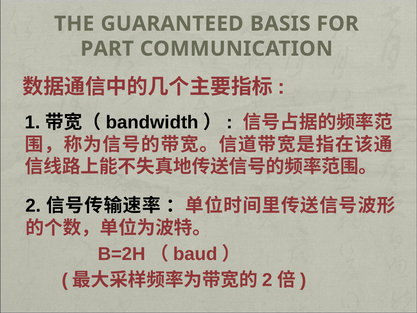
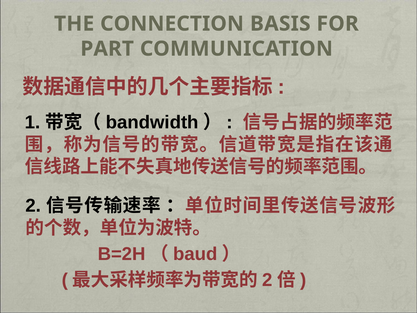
GUARANTEED: GUARANTEED -> CONNECTION (172, 24)
